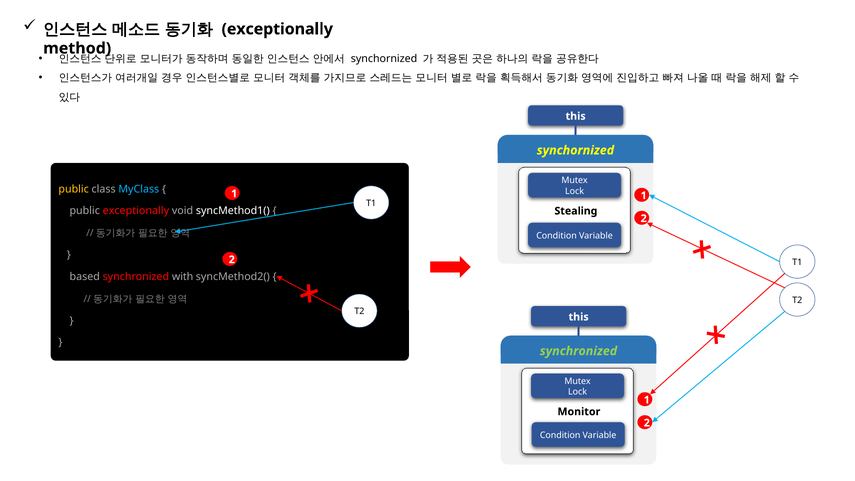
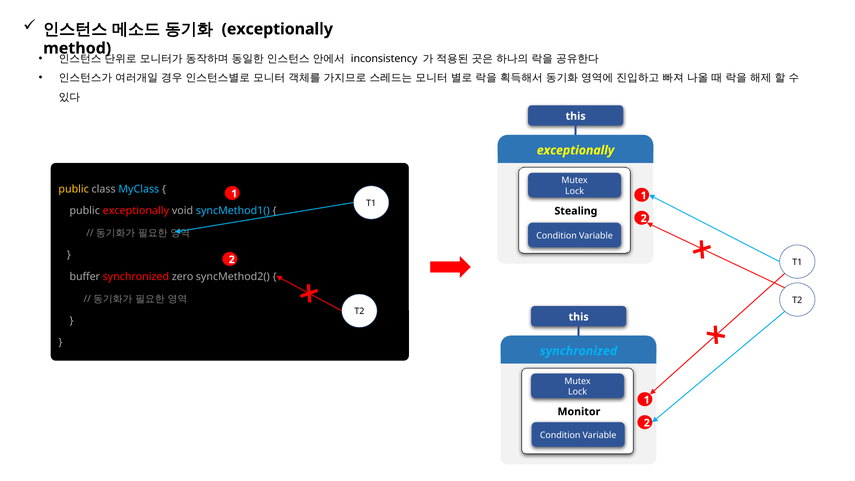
synchornized: synchornized -> inconsistency (384, 59)
synchornized: synchornized -> exceptionally (576, 150)
syncMethod1( colour: white -> light blue (233, 211)
based: based -> buffer (85, 277)
with: with -> zero (183, 277)
synchronized colour: light green -> light blue (578, 351)
